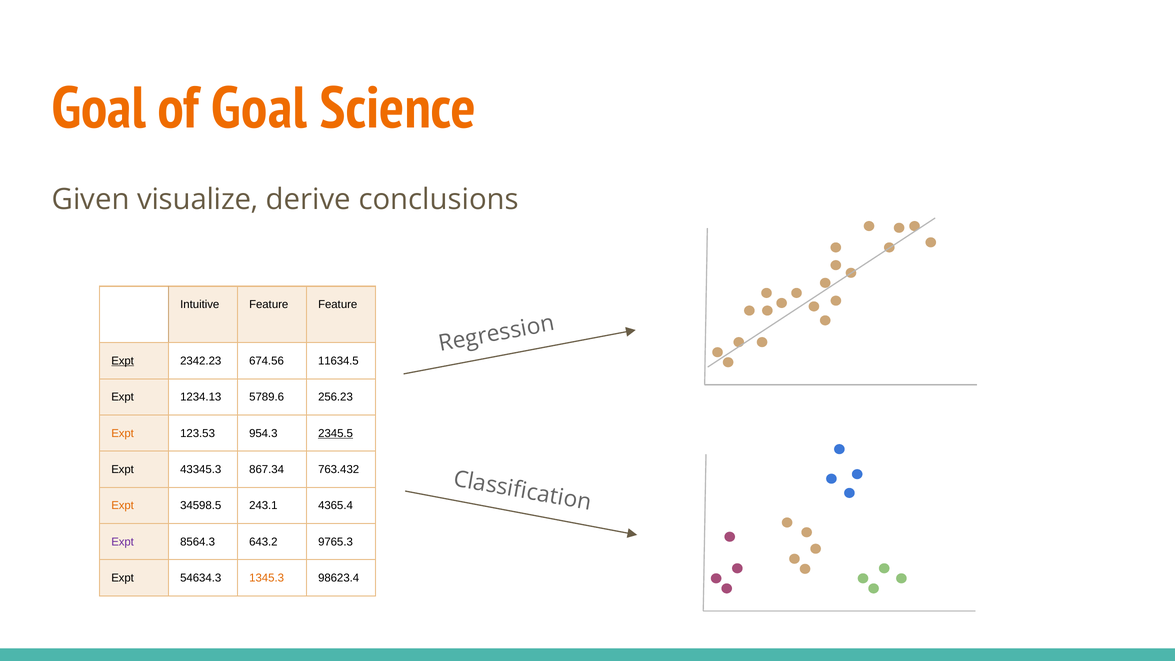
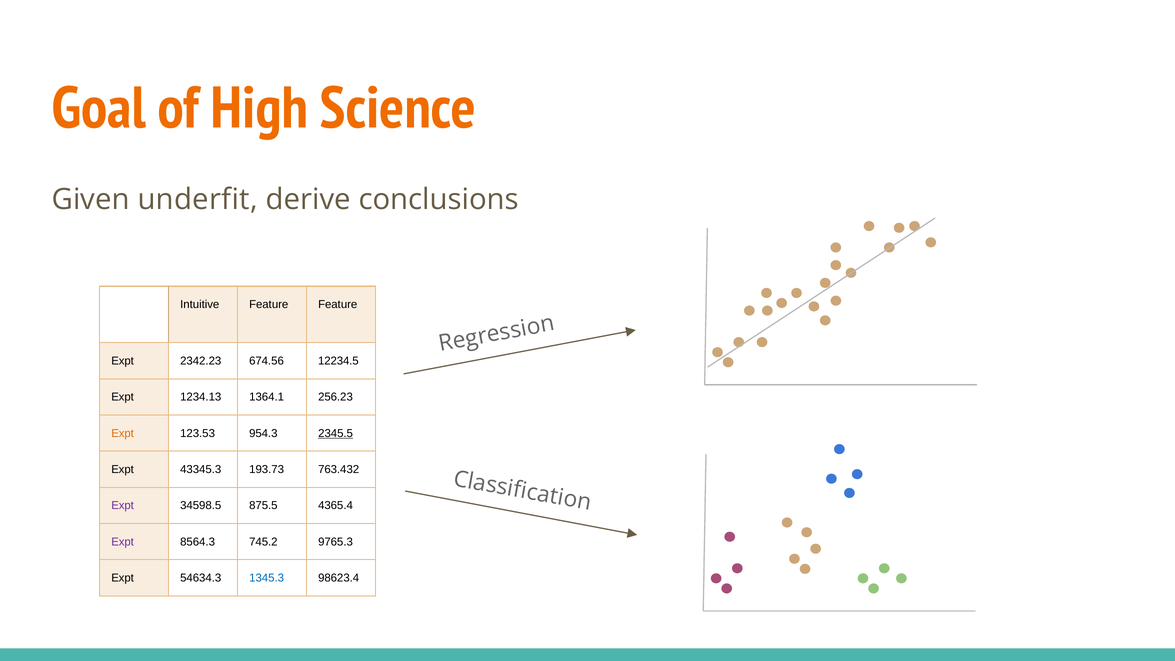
of Goal: Goal -> High (259, 108)
visualize: visualize -> underfit (198, 199)
Expt underline: present -> none (123, 361)
11634.5: 11634.5 -> 12234.5 (338, 361)
5789.6: 5789.6 -> 1364.1 (267, 397)
867.34: 867.34 -> 193.73 (267, 469)
Expt colour: orange -> purple (123, 506)
243.1: 243.1 -> 875.5 (263, 506)
643.2: 643.2 -> 745.2 (263, 542)
1345.3 colour: orange -> blue (267, 578)
